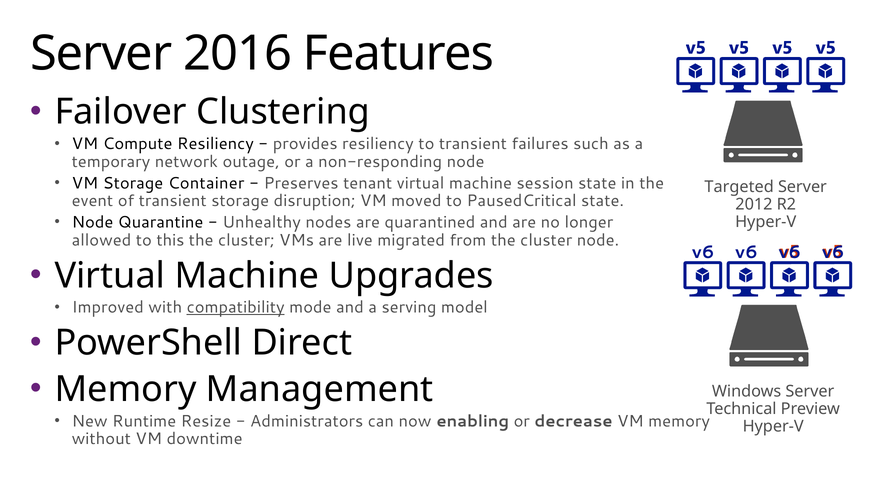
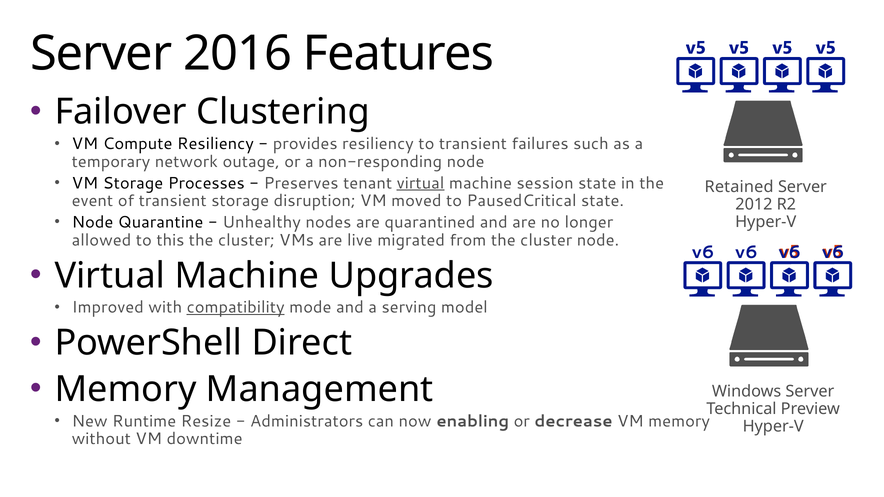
Container: Container -> Processes (206, 183)
virtual underline: none -> present (421, 183)
Targeted: Targeted -> Retained (739, 187)
